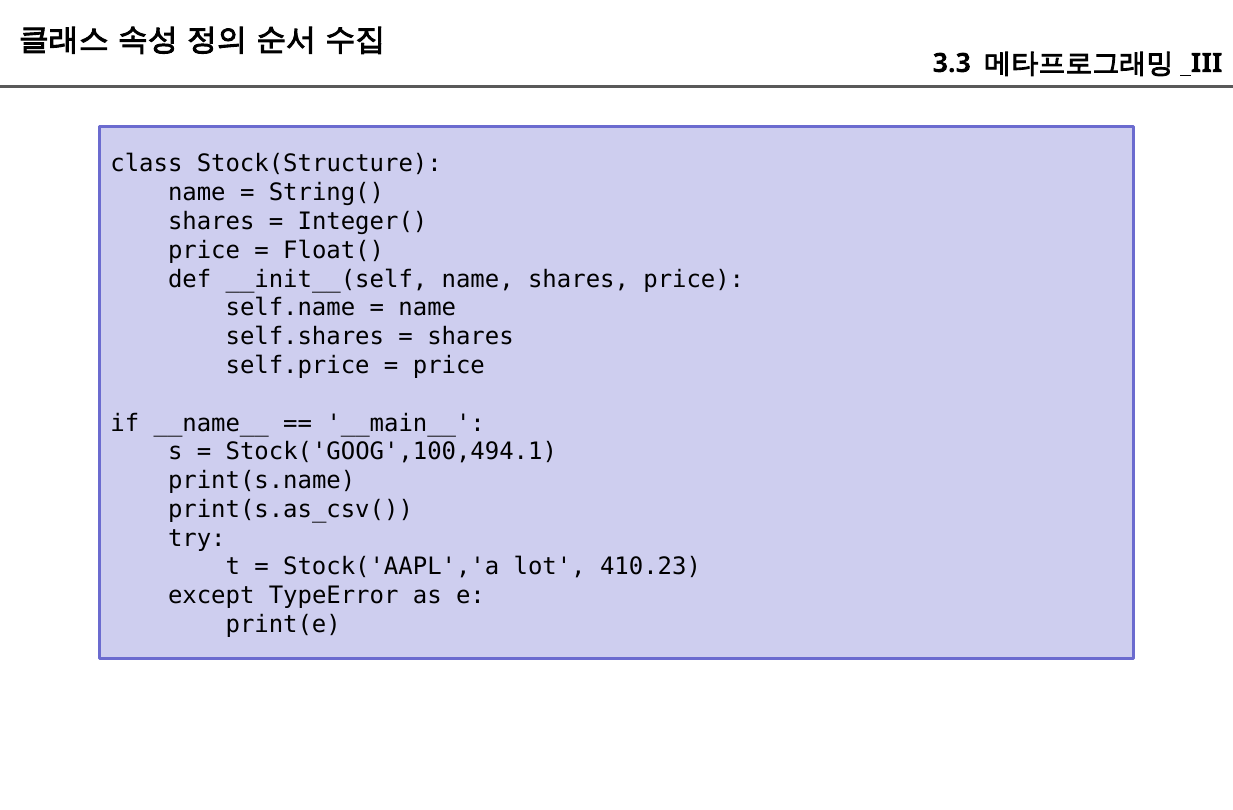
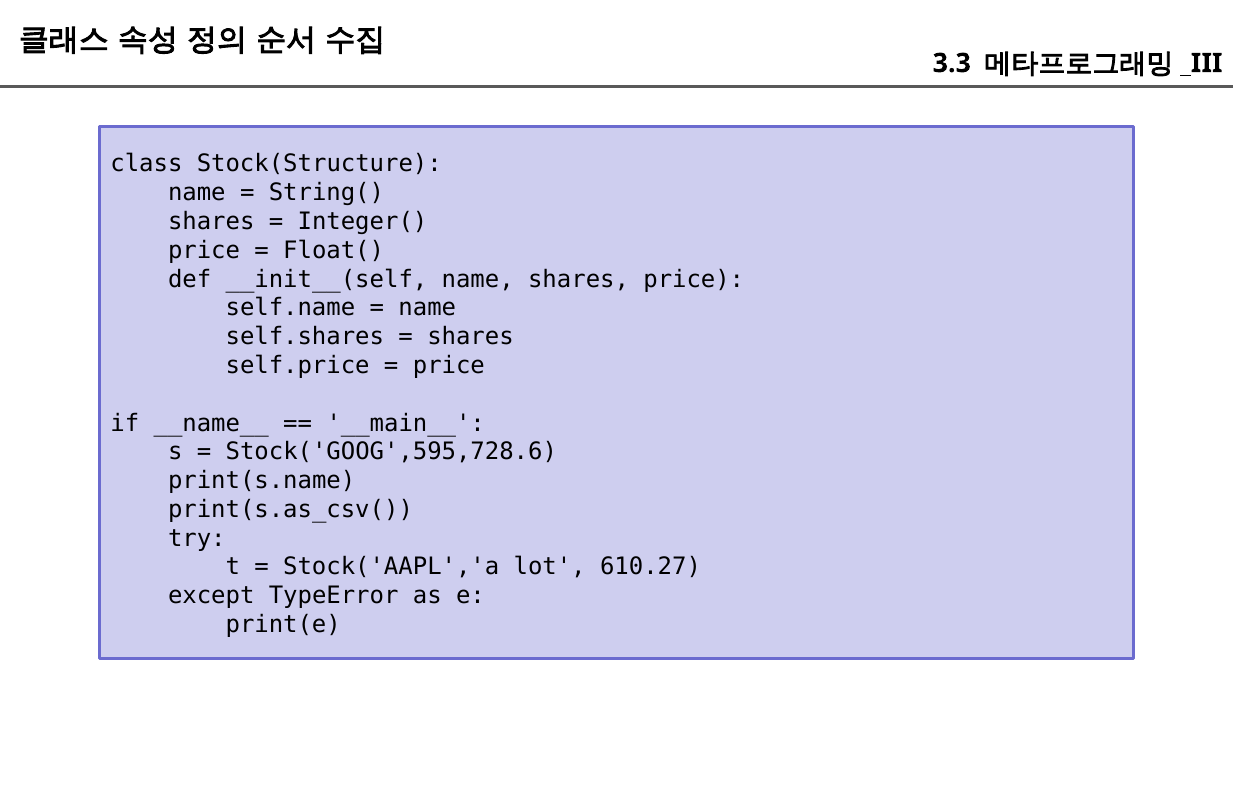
Stock('GOOG',100,494.1: Stock('GOOG',100,494.1 -> Stock('GOOG',595,728.6 (391, 452)
410.23: 410.23 -> 610.27 (651, 567)
